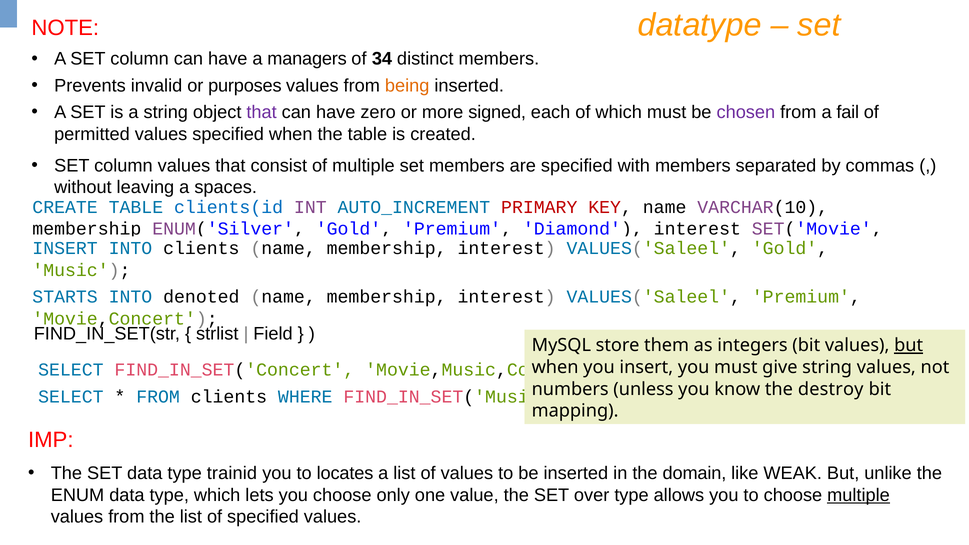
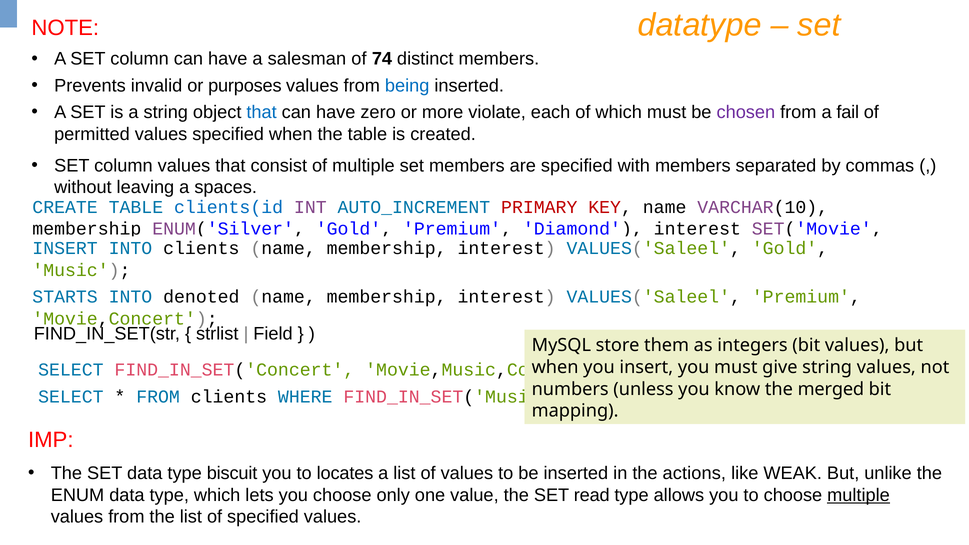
managers: managers -> salesman (307, 59)
34: 34 -> 74 (382, 59)
being colour: orange -> blue (407, 86)
that colour: purple -> blue (262, 112)
signed: signed -> violate (497, 112)
but underline: present -> none (909, 345)
destroy: destroy -> merged (831, 389)
trainid: trainid -> biscuit (232, 473)
domain: domain -> actions (694, 473)
over: over -> read (592, 495)
